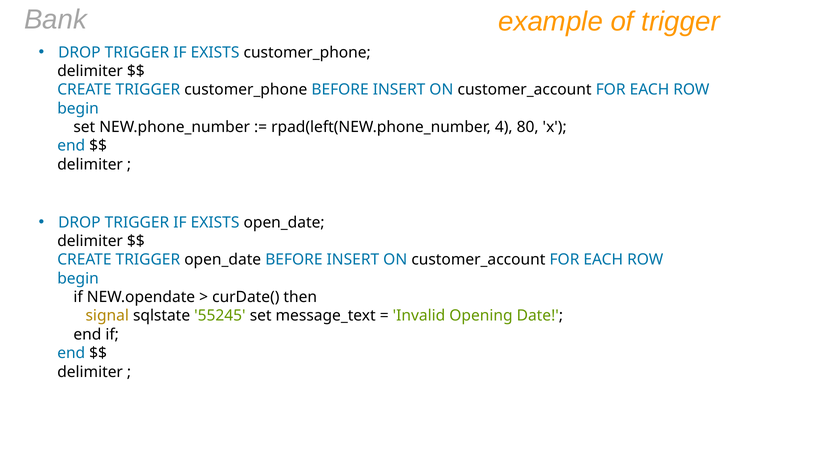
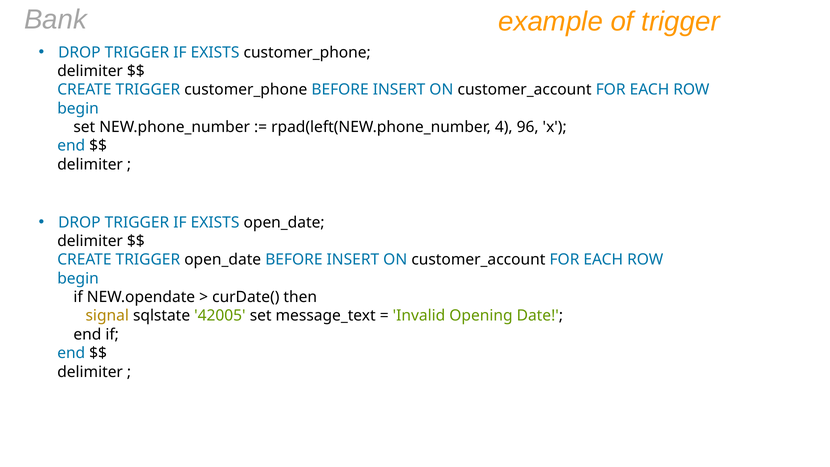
80: 80 -> 96 (528, 127)
55245: 55245 -> 42005 (220, 316)
